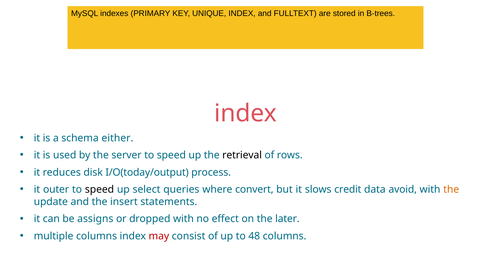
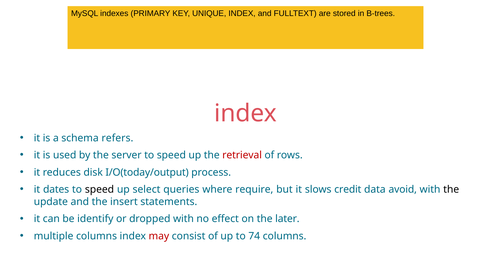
either: either -> refers (117, 138)
retrieval colour: black -> red (242, 155)
outer: outer -> dates (56, 190)
convert: convert -> require (254, 190)
the colour: orange -> black (451, 190)
assigns: assigns -> identify (95, 219)
48: 48 -> 74 (254, 236)
